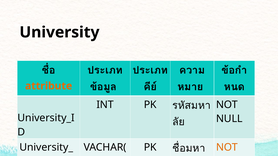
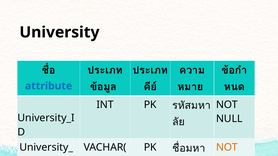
attribute colour: orange -> blue (49, 86)
